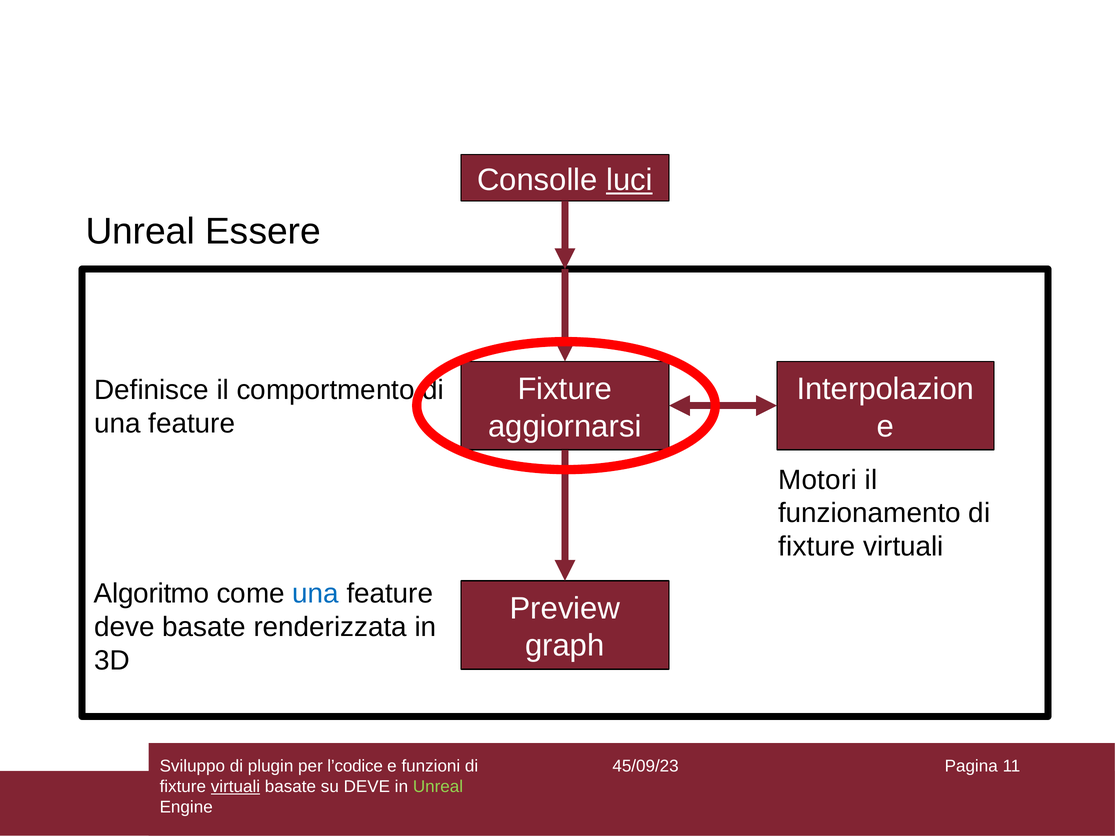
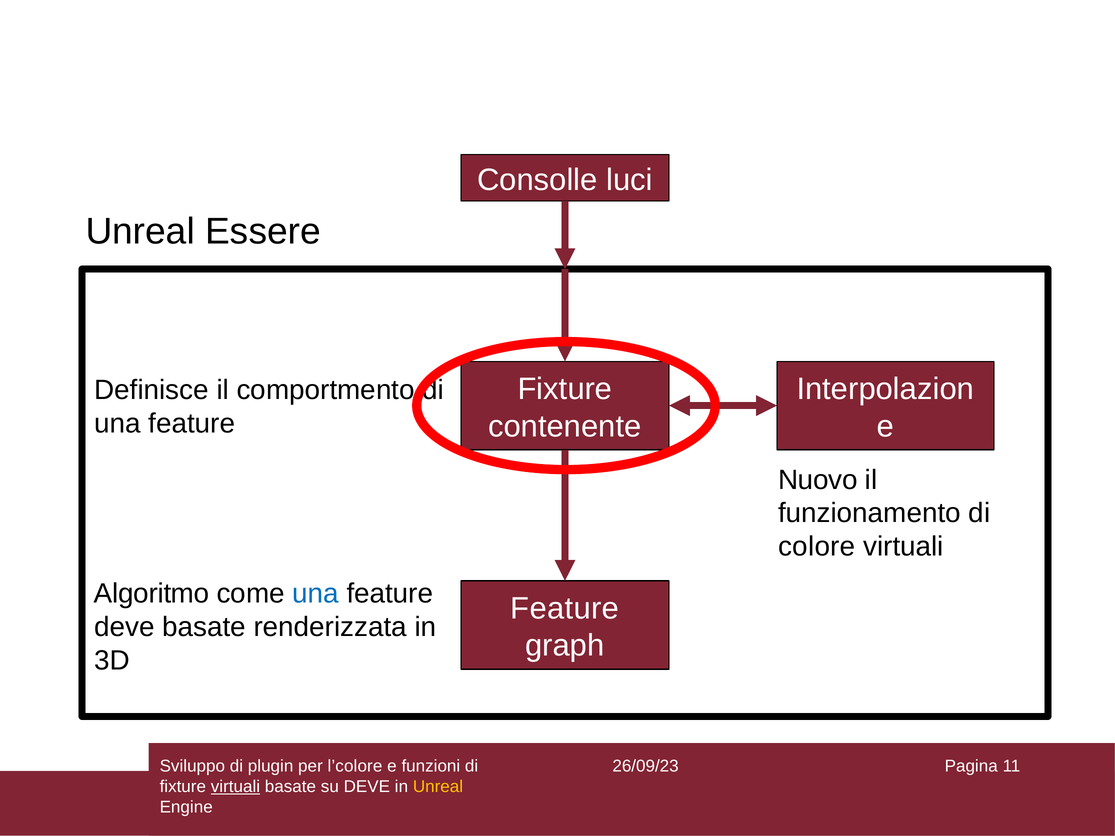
luci underline: present -> none (629, 180)
aggiornarsi: aggiornarsi -> contenente (565, 426)
Motori: Motori -> Nuovo (818, 480)
fixture: fixture -> colore (817, 547)
Preview: Preview -> Feature (565, 609)
l’codice: l’codice -> l’colore (355, 767)
45/09/23: 45/09/23 -> 26/09/23 (646, 767)
Unreal colour: light green -> yellow (438, 787)
